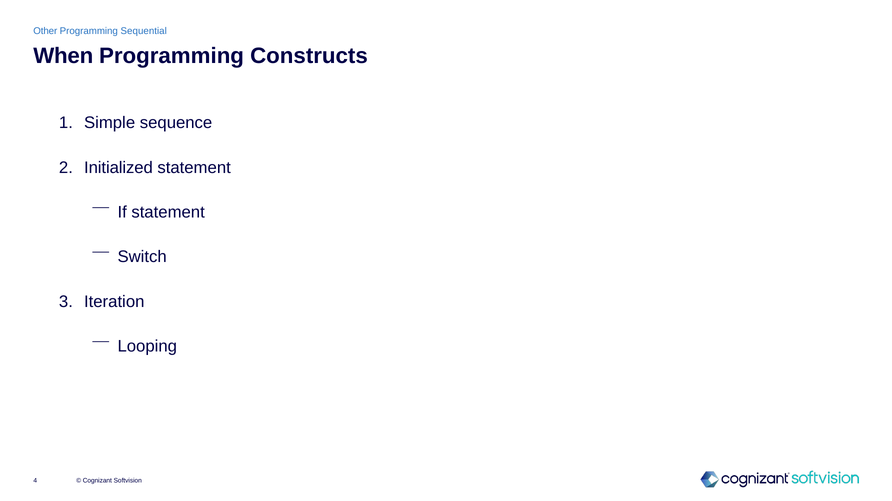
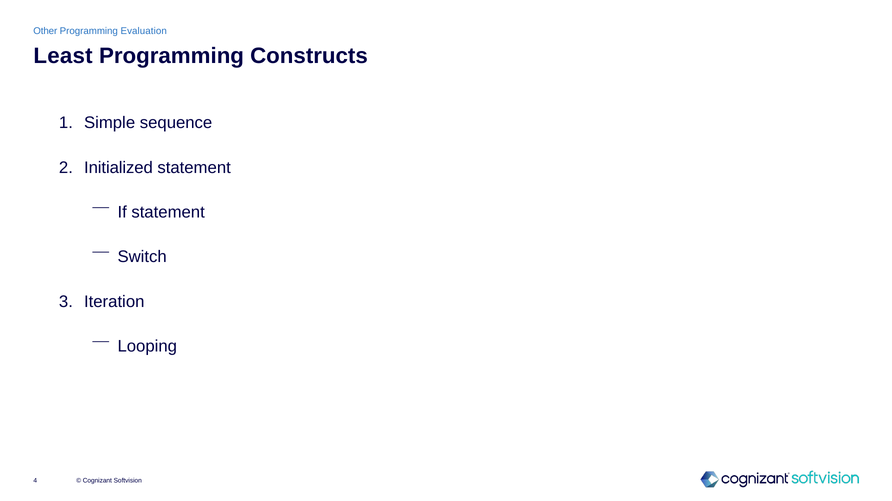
Sequential: Sequential -> Evaluation (144, 31)
When: When -> Least (63, 56)
